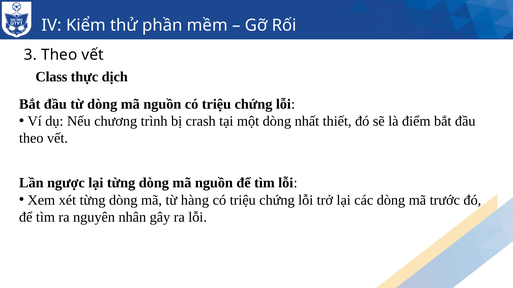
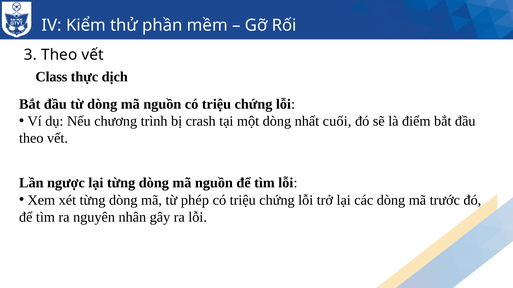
thiết: thiết -> cuối (337, 121)
hàng: hàng -> phép (195, 200)
